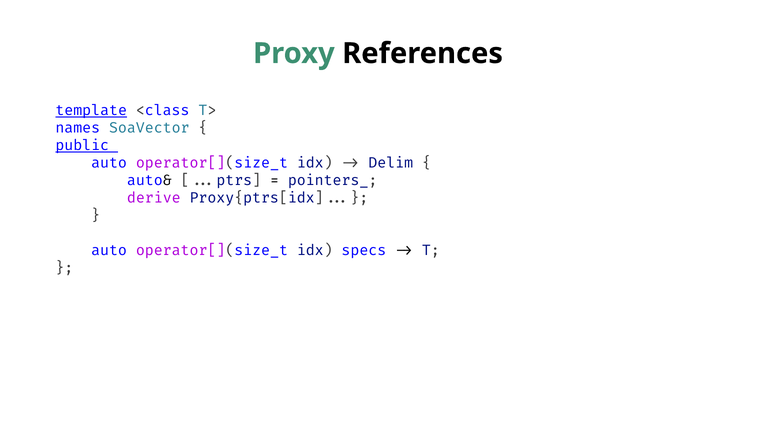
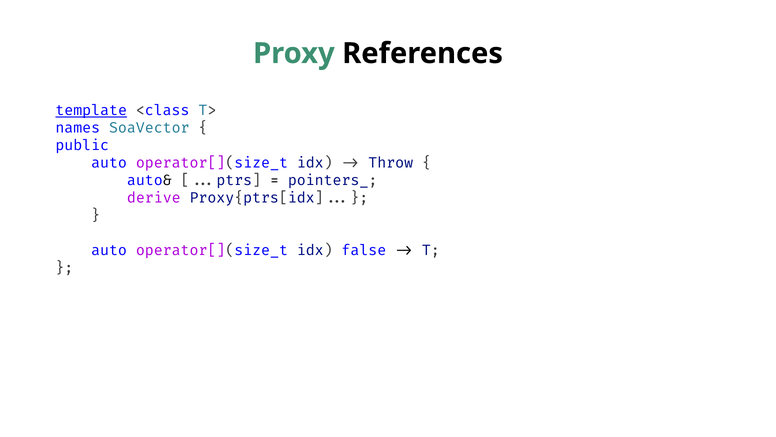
public underline: present -> none (87, 145)
Delim: Delim -> Throw (391, 163)
specs: specs -> false (364, 250)
